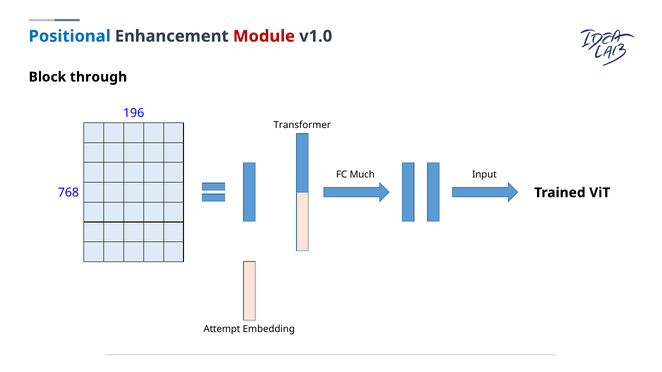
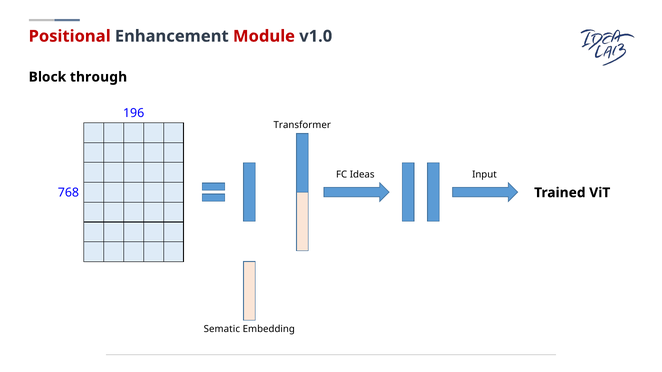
Positional colour: blue -> red (70, 36)
Much: Much -> Ideas (362, 174)
Attempt: Attempt -> Sematic (222, 329)
